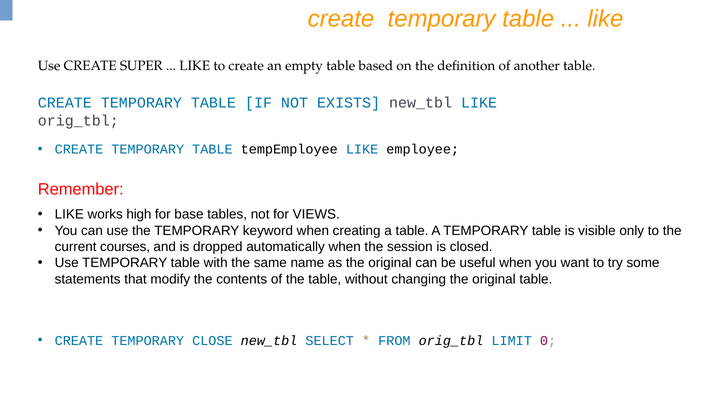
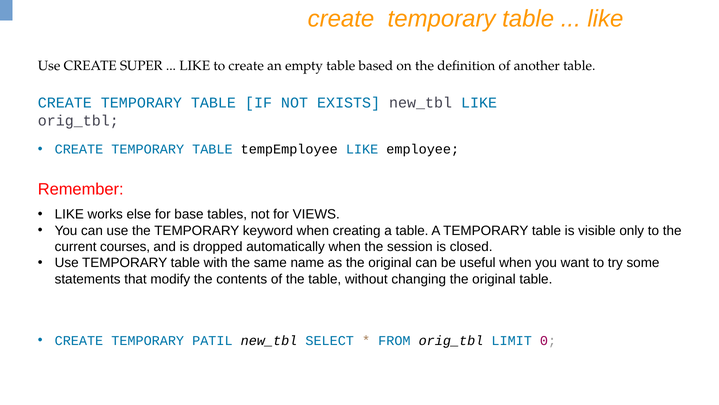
high: high -> else (139, 214)
CLOSE: CLOSE -> PATIL (212, 340)
